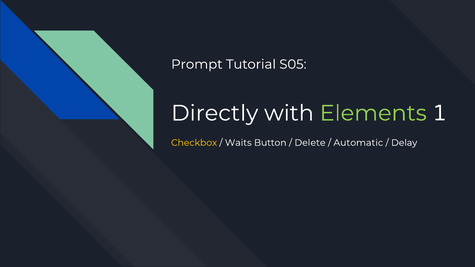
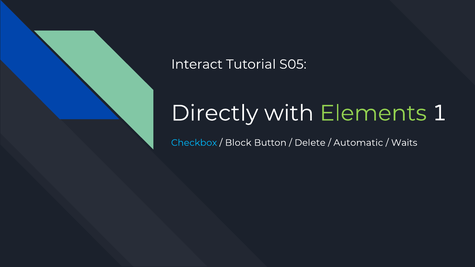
Prompt: Prompt -> Interact (197, 64)
Checkbox colour: yellow -> light blue (194, 143)
Waits: Waits -> Block (238, 143)
Delay: Delay -> Waits (404, 143)
